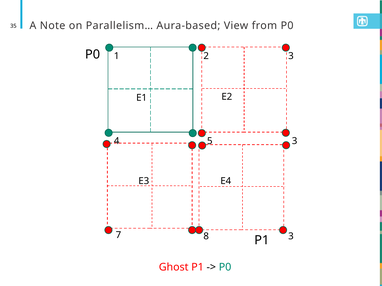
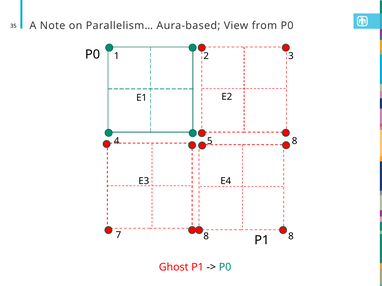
5 3: 3 -> 8 (295, 141)
8 3: 3 -> 8 (291, 237)
